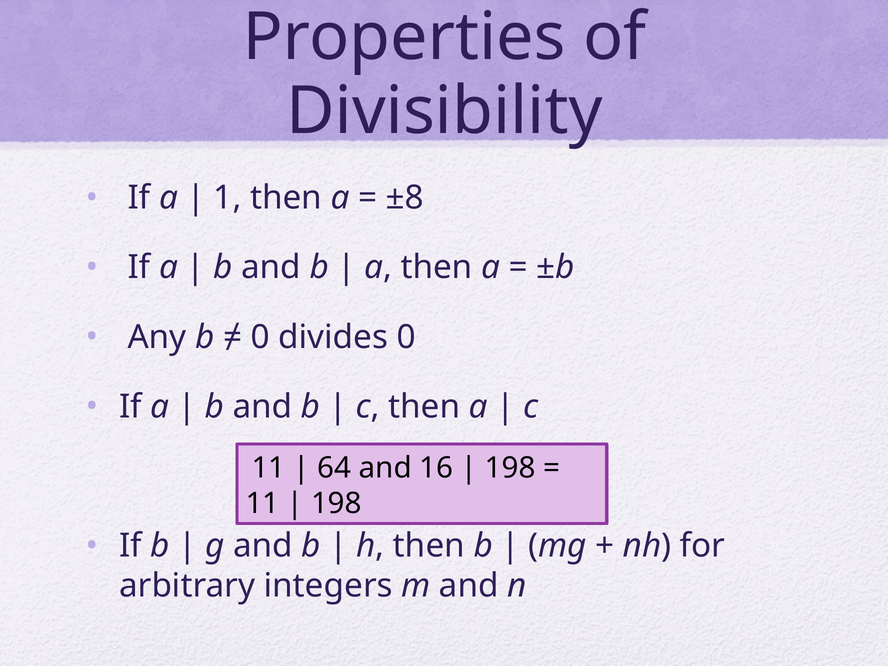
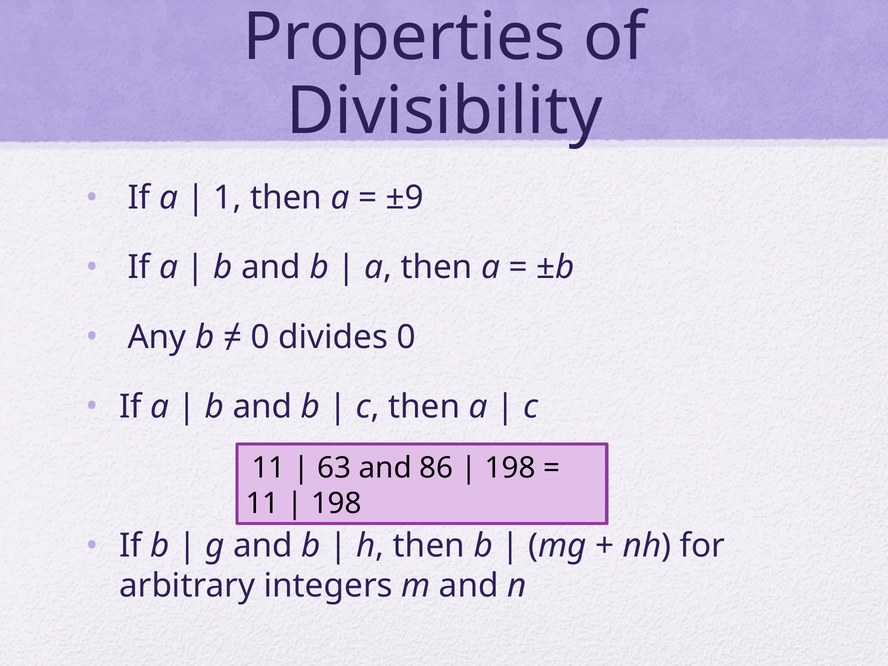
±8: ±8 -> ±9 (405, 198)
64: 64 -> 63 (334, 468)
16: 16 -> 86 (436, 468)
